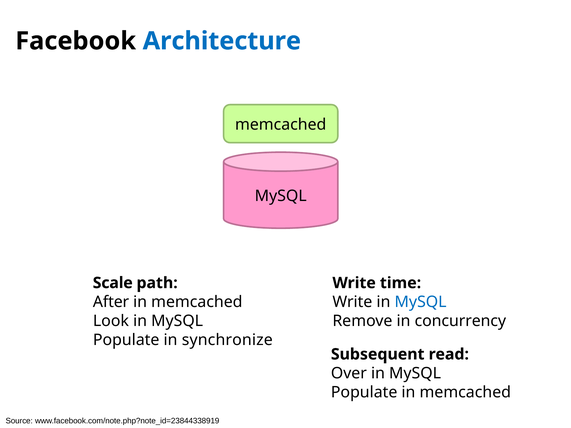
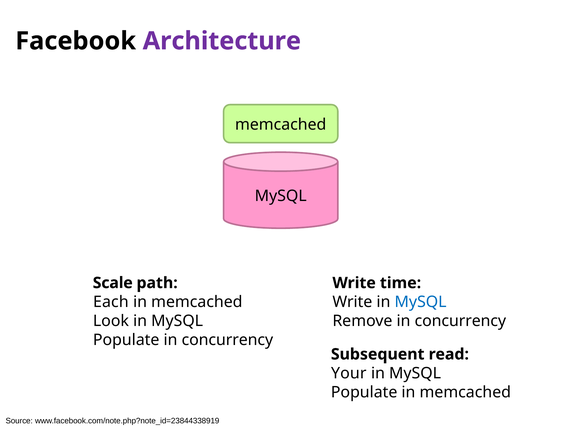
Architecture colour: blue -> purple (222, 41)
After: After -> Each (111, 302)
Populate in synchronize: synchronize -> concurrency (227, 340)
Over: Over -> Your (349, 374)
